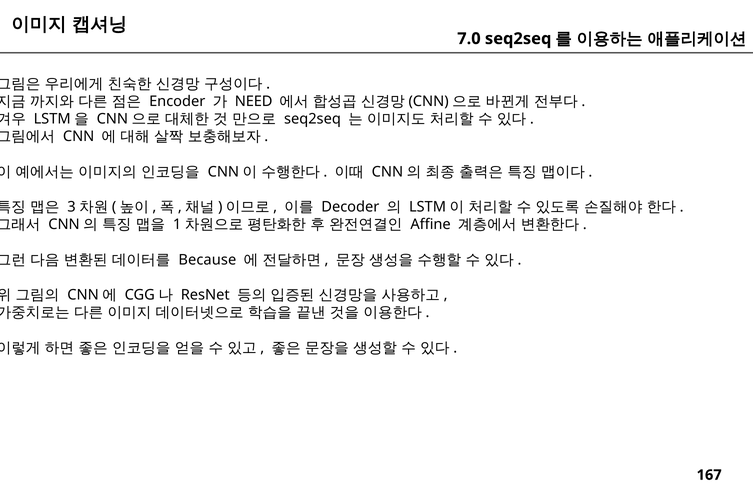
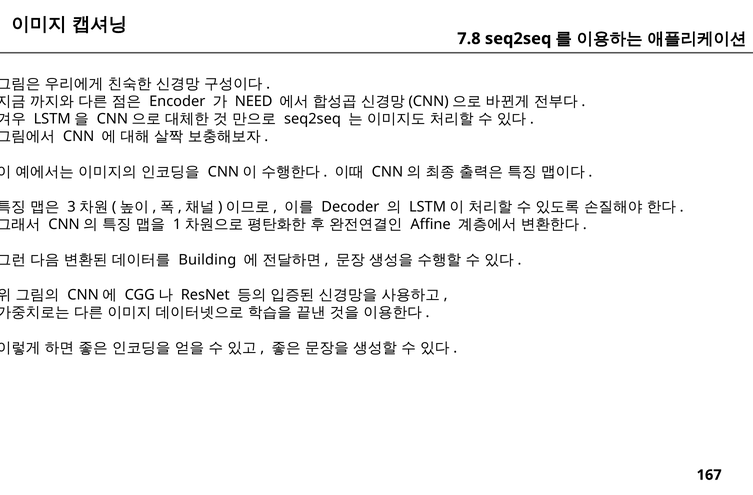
7.0: 7.0 -> 7.8 (469, 39)
Because: Because -> Building (207, 260)
